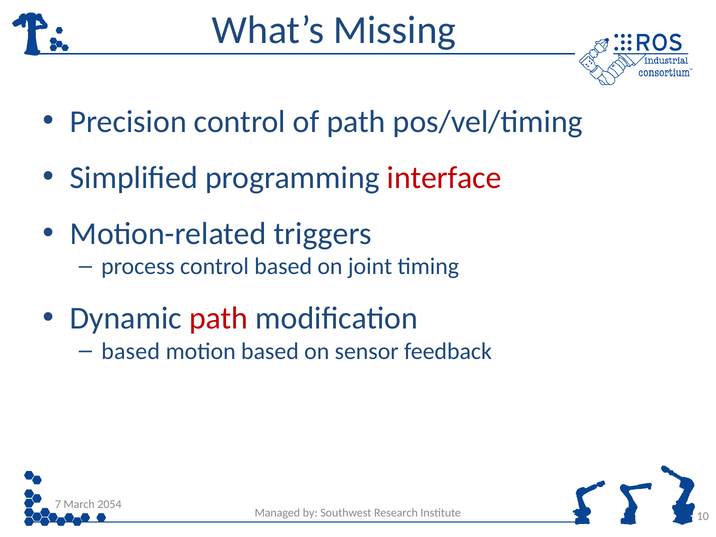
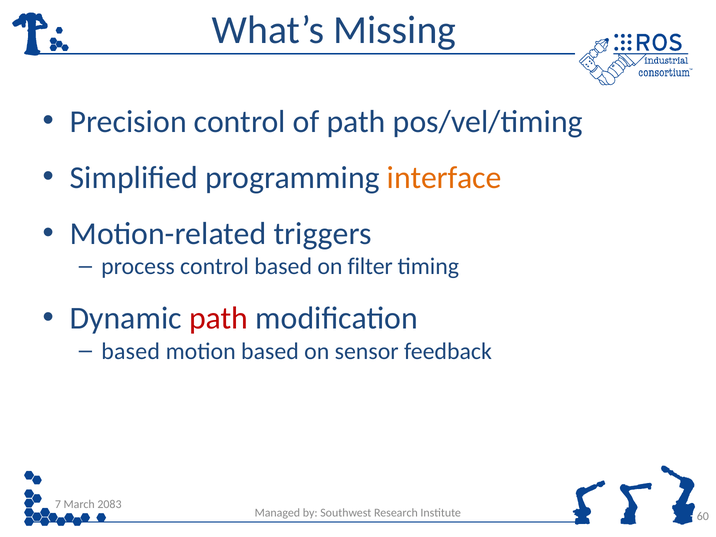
interface colour: red -> orange (444, 178)
joint: joint -> filter (370, 267)
2054: 2054 -> 2083 (109, 504)
10: 10 -> 60 (703, 516)
